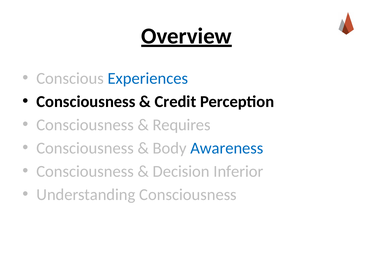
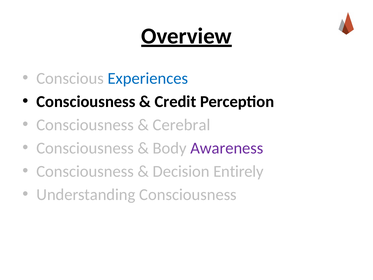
Requires: Requires -> Cerebral (181, 125)
Awareness colour: blue -> purple (227, 148)
Inferior: Inferior -> Entirely (238, 171)
